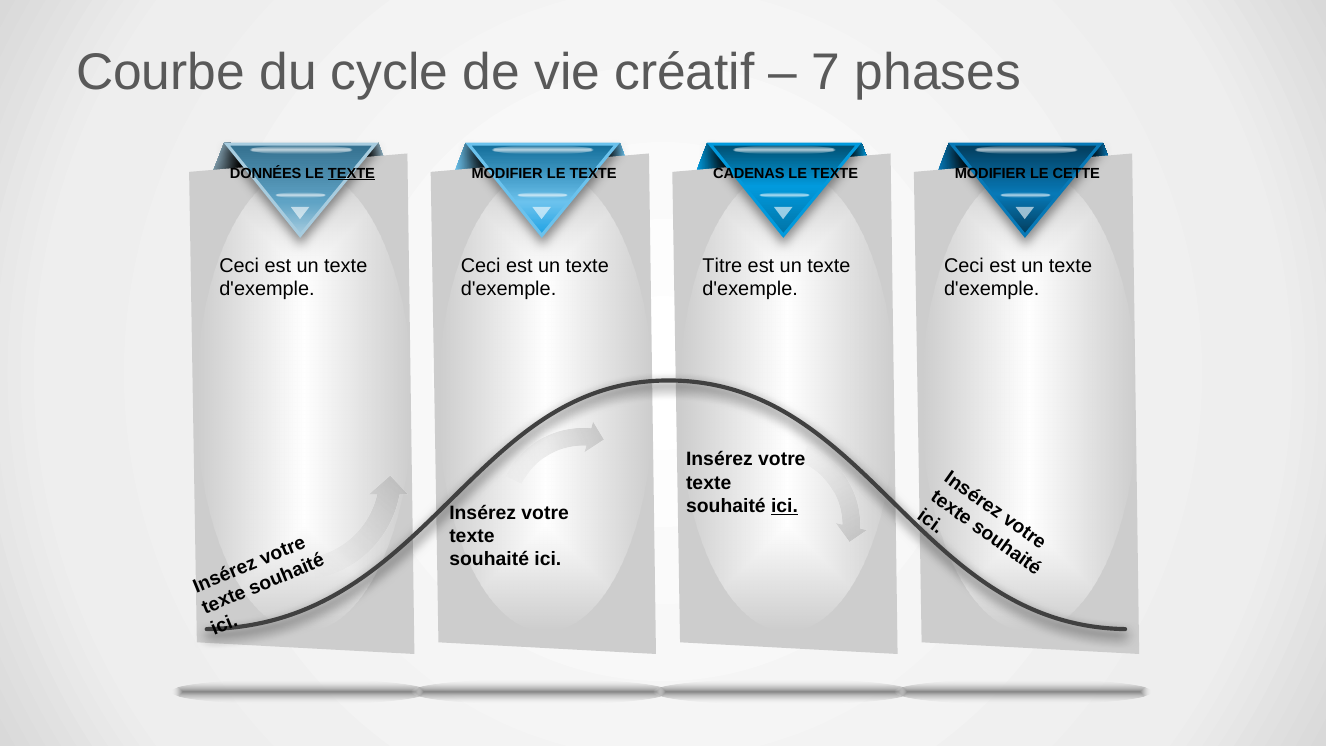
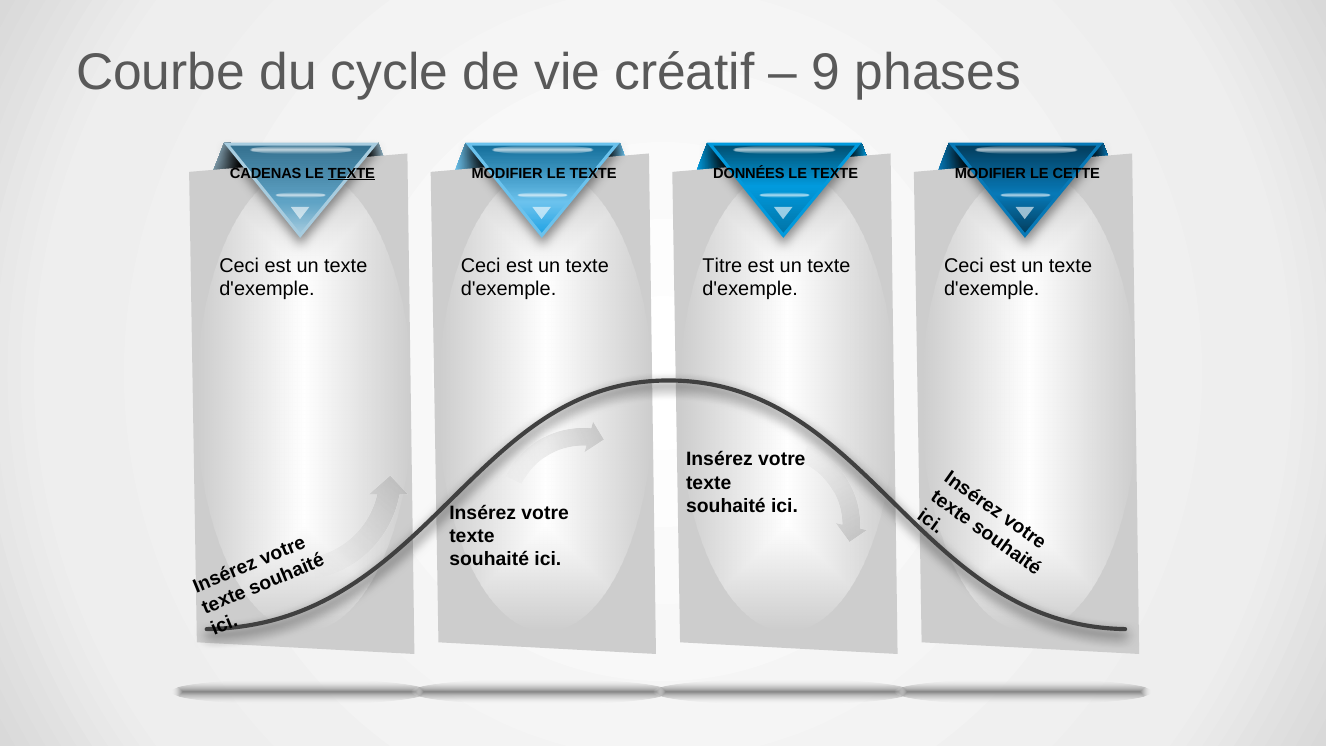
7: 7 -> 9 (826, 72)
DONNÉES: DONNÉES -> CADENAS (266, 173)
CADENAS: CADENAS -> DONNÉES (749, 173)
ici underline: present -> none (784, 506)
